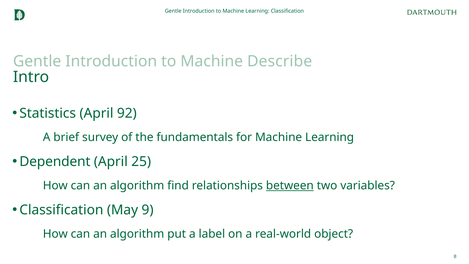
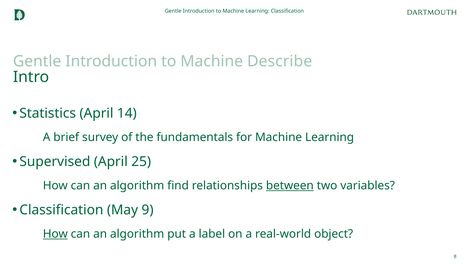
92: 92 -> 14 (127, 113)
Dependent: Dependent -> Supervised (55, 162)
How underline: none -> present (55, 234)
